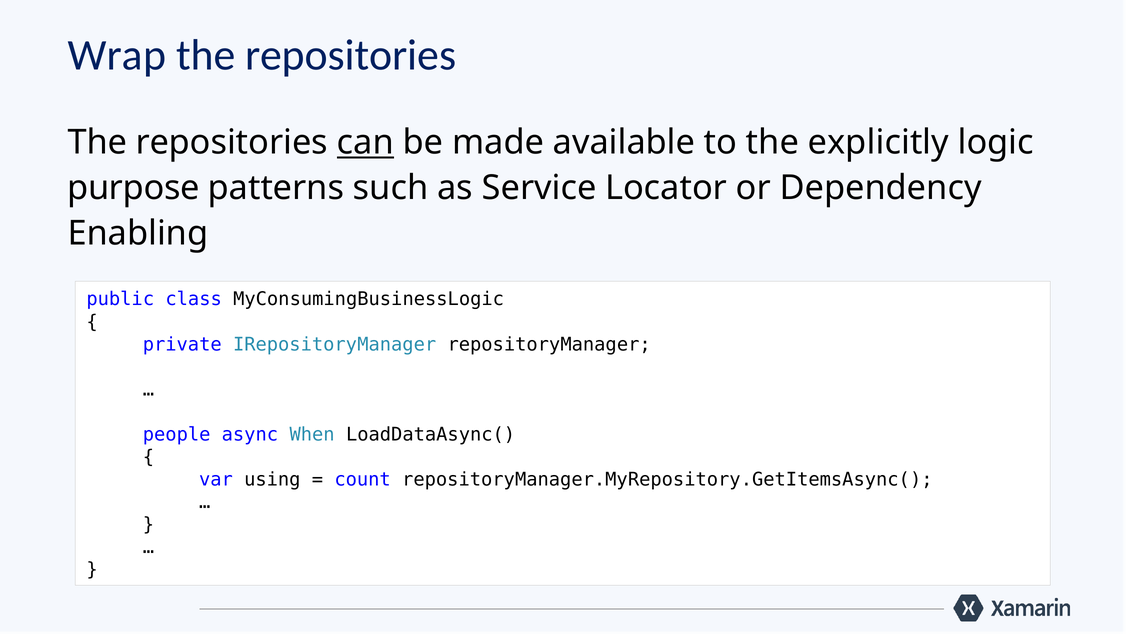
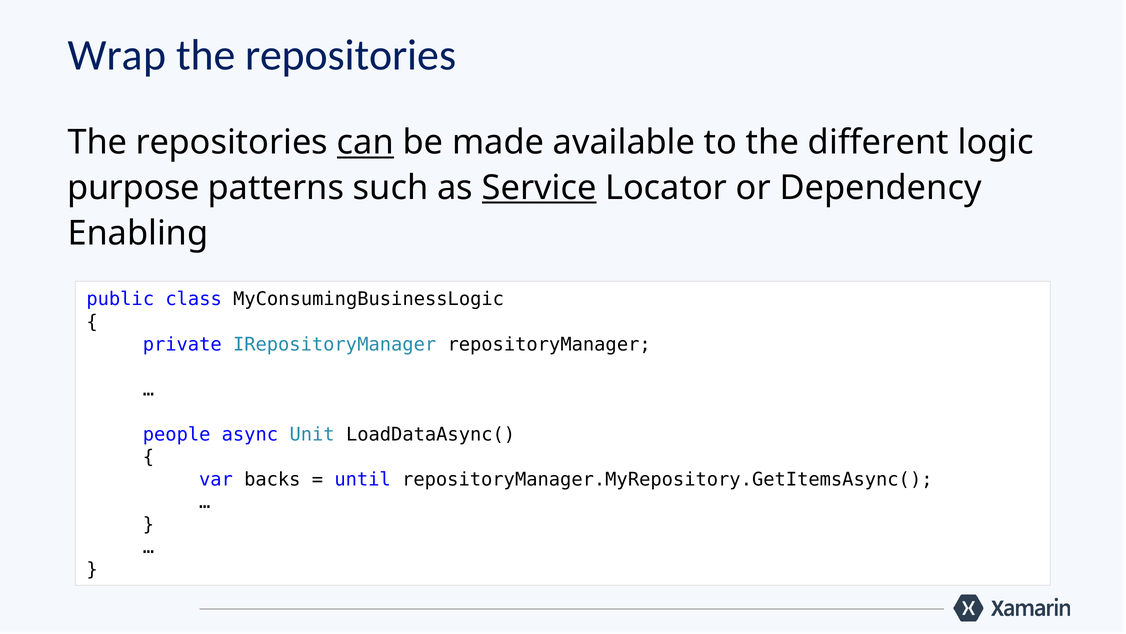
explicitly: explicitly -> different (878, 142)
Service underline: none -> present (539, 188)
When: When -> Unit (312, 434)
using: using -> backs (272, 479)
count: count -> until (363, 479)
